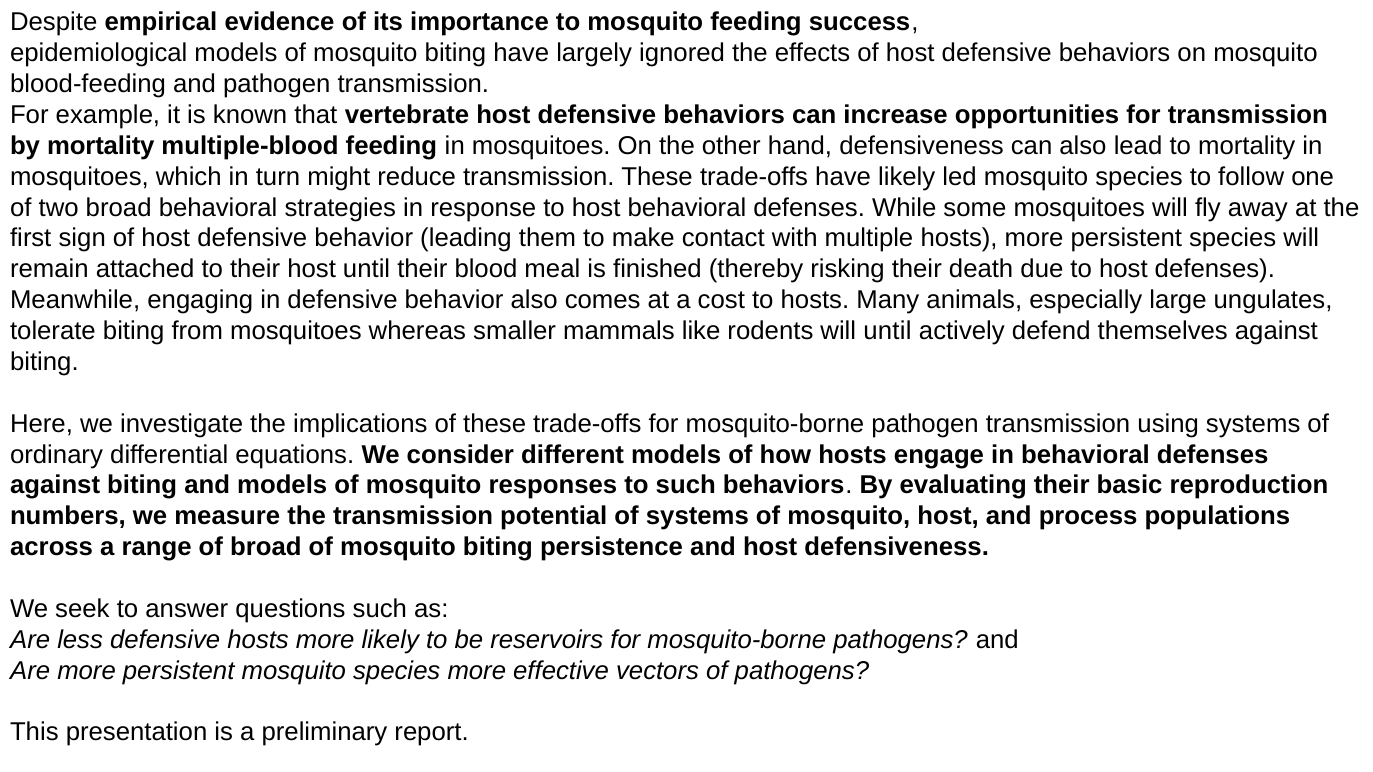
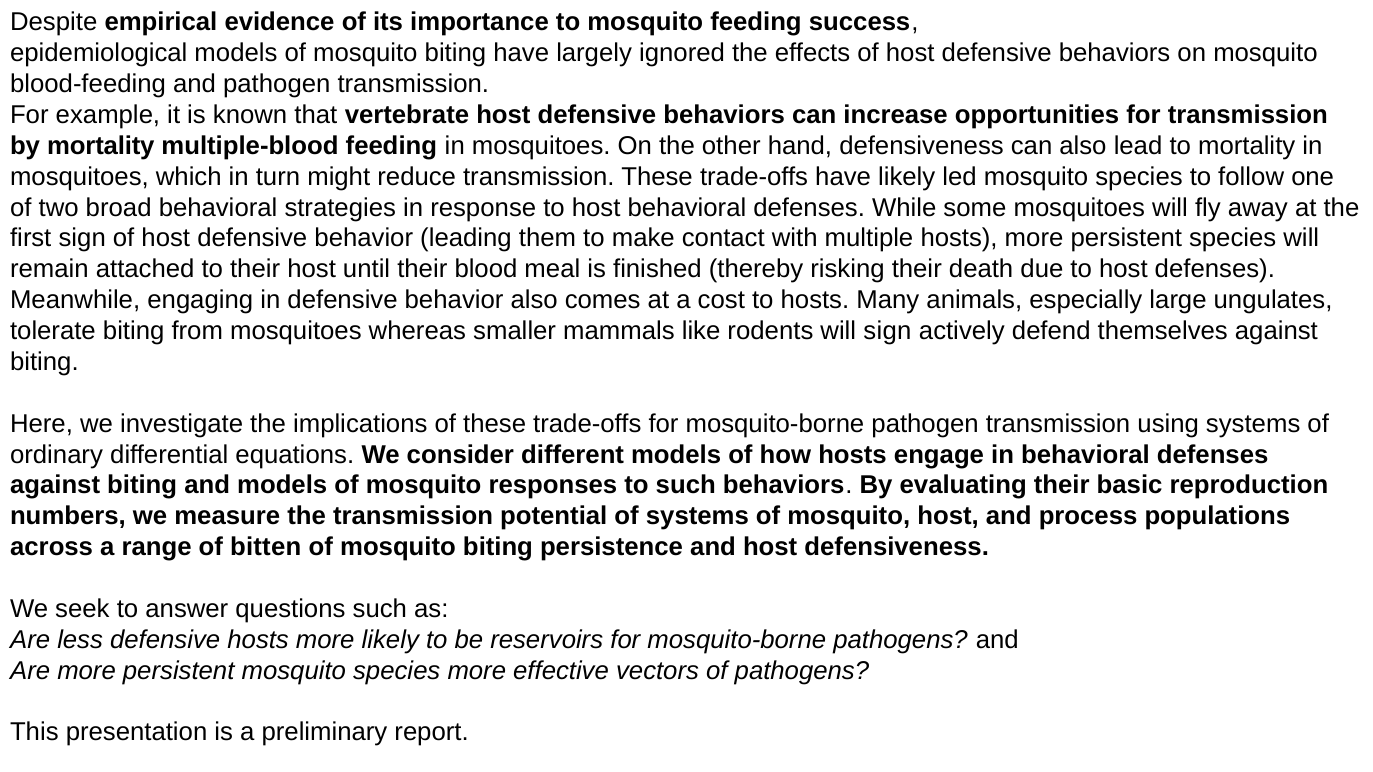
will until: until -> sign (887, 331)
of broad: broad -> bitten (266, 547)
